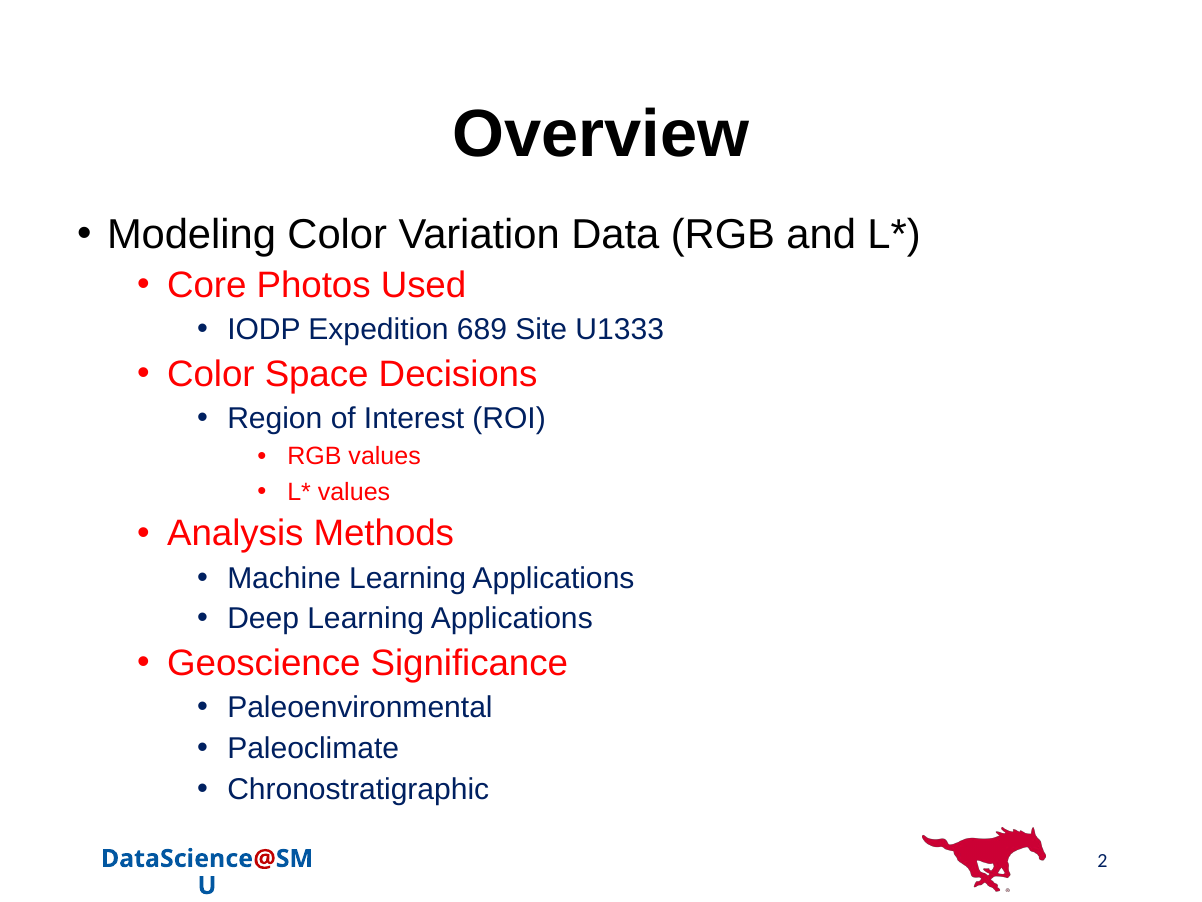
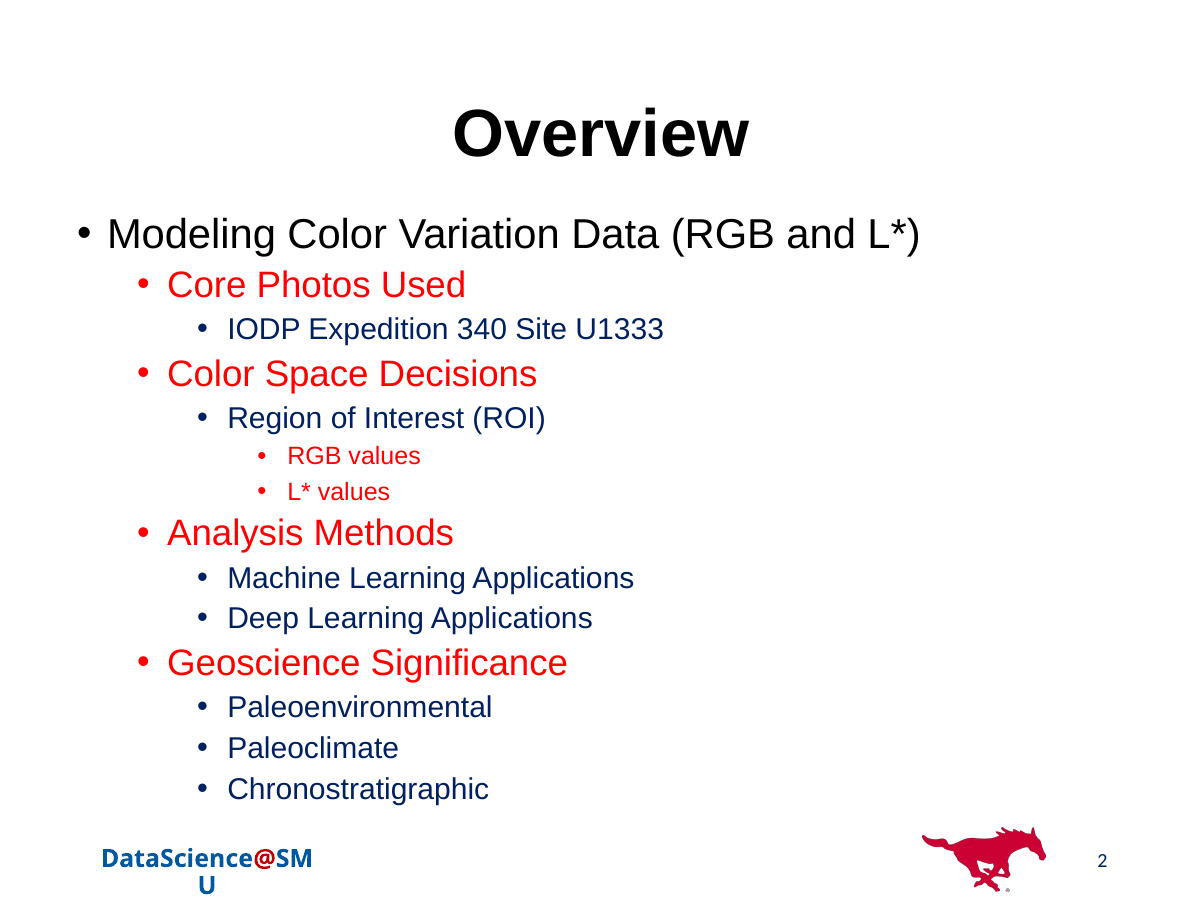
689: 689 -> 340 (482, 329)
